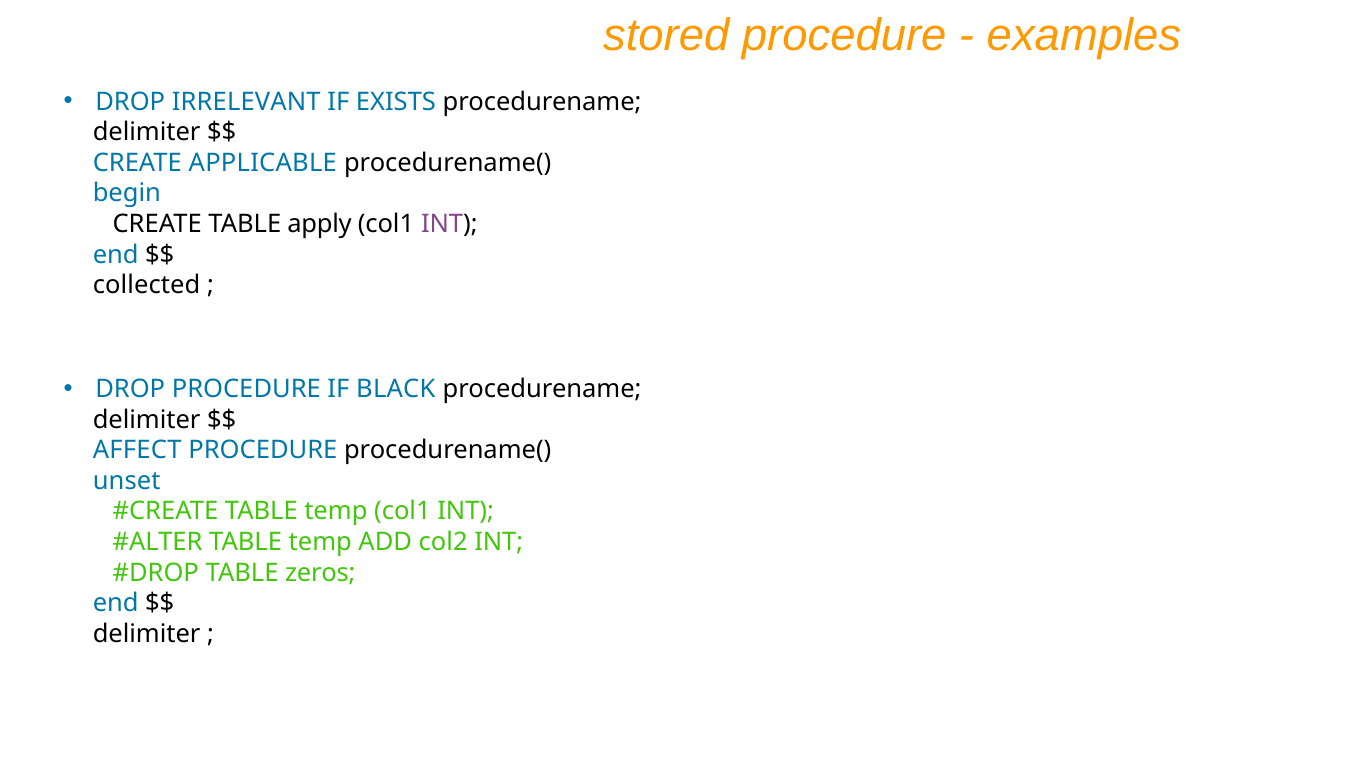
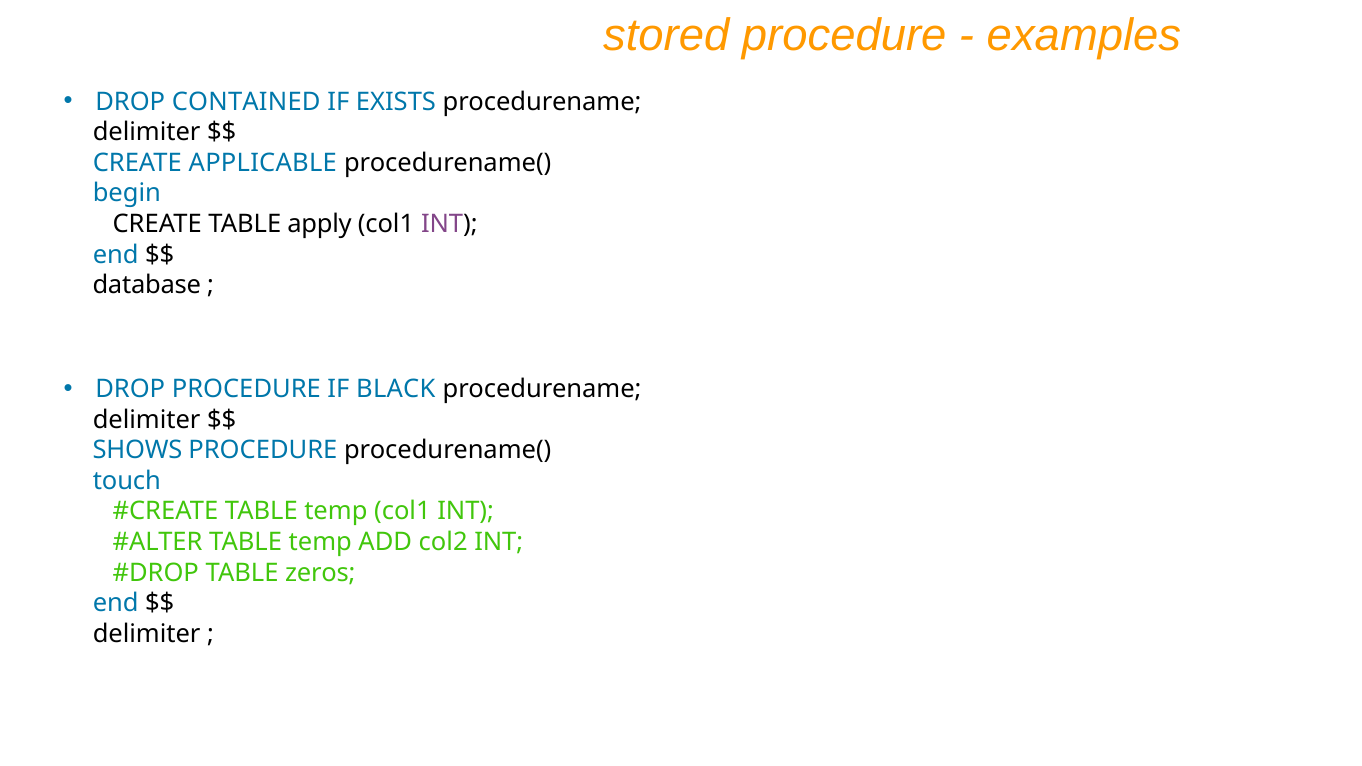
IRRELEVANT: IRRELEVANT -> CONTAINED (246, 102)
collected: collected -> database (147, 285)
AFFECT: AFFECT -> SHOWS (137, 450)
unset: unset -> touch (127, 481)
